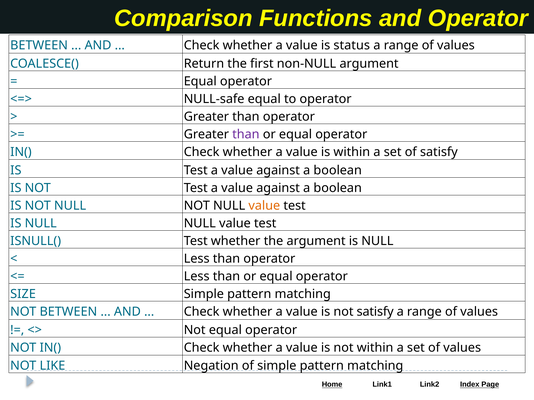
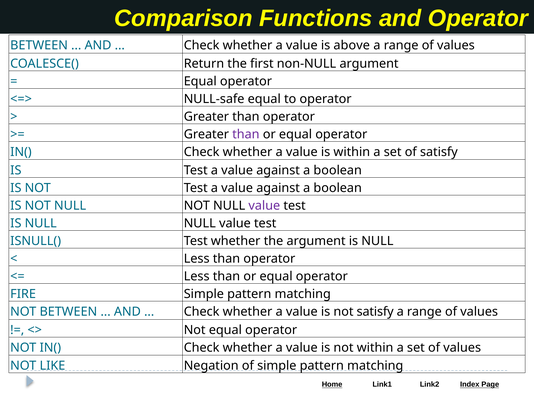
status: status -> above (352, 45)
value colour: orange -> purple (264, 206)
SIZE: SIZE -> FIRE (23, 294)
